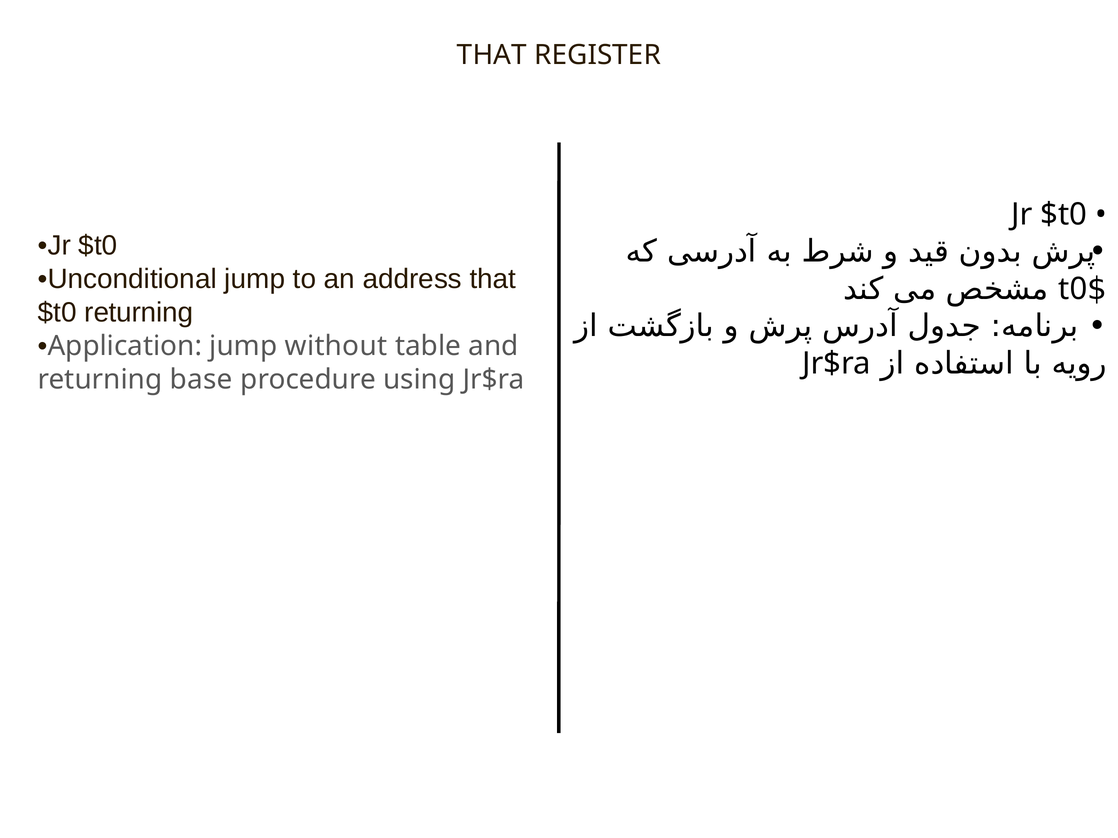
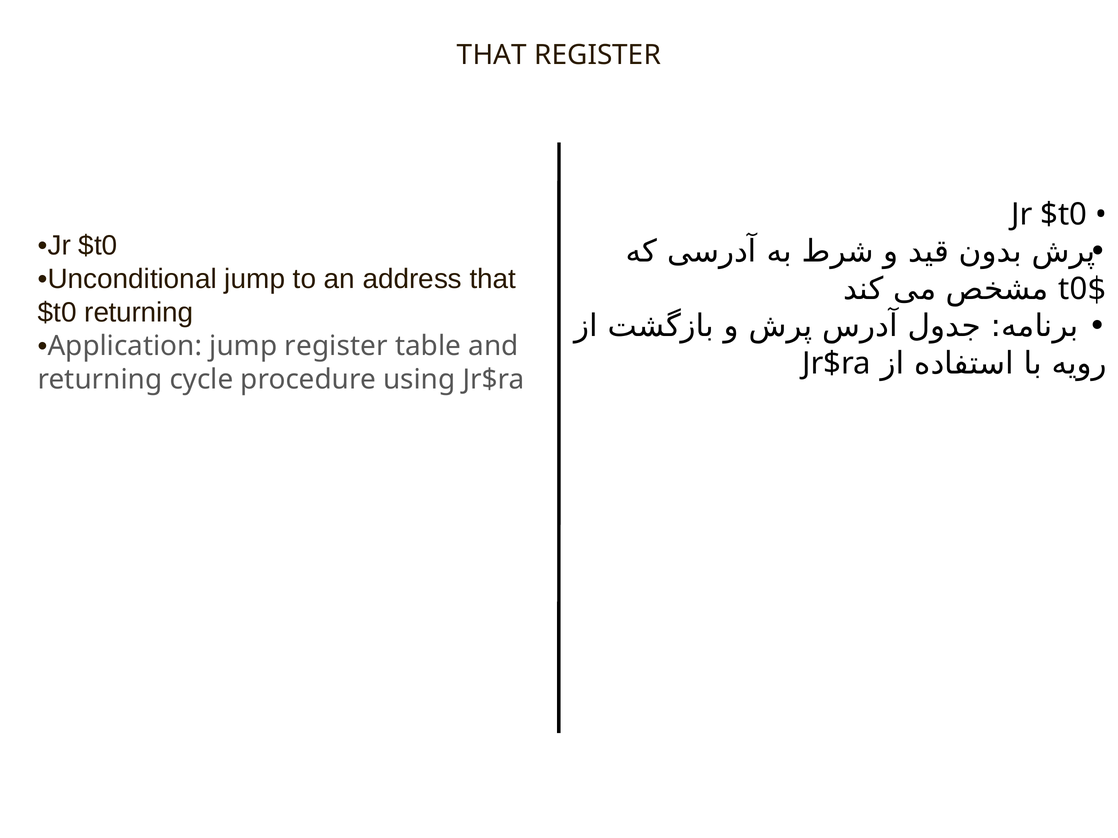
jump without: without -> register (336, 346)
base: base -> cycle (201, 380)
